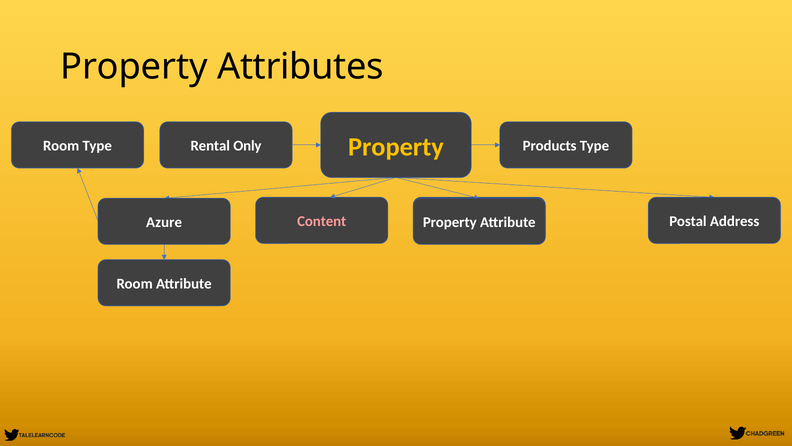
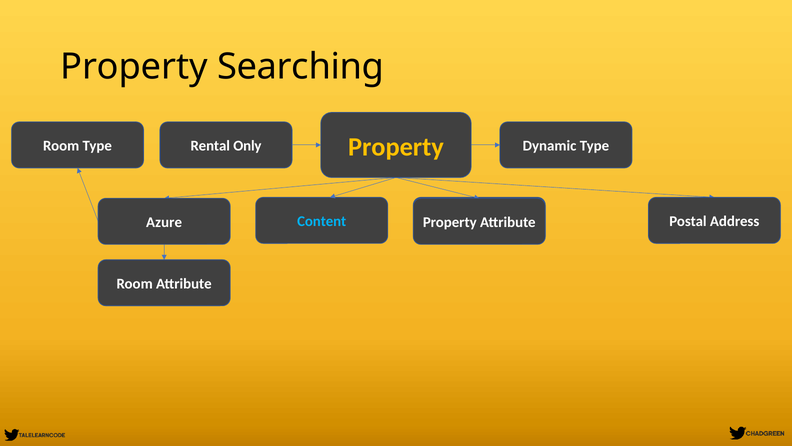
Attributes: Attributes -> Searching (301, 67)
Products: Products -> Dynamic (550, 146)
Content colour: pink -> light blue (322, 221)
